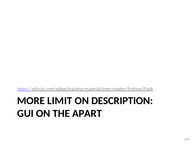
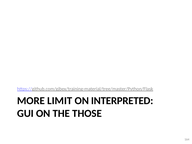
DESCRIPTION: DESCRIPTION -> INTERPRETED (122, 101)
APART: APART -> THOSE (87, 113)
